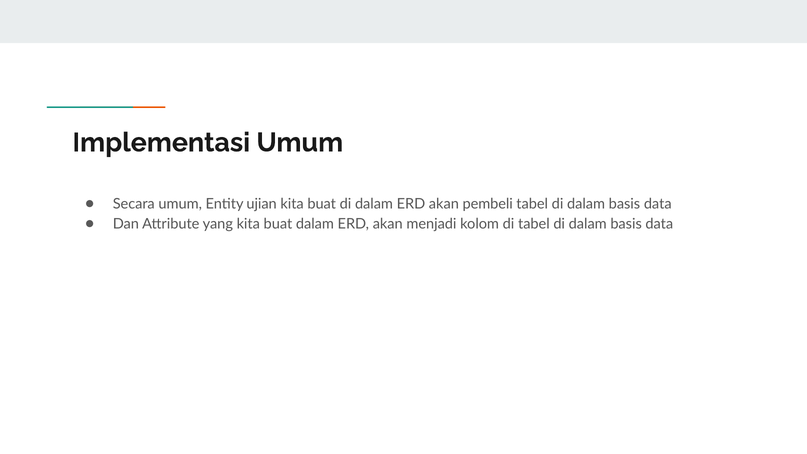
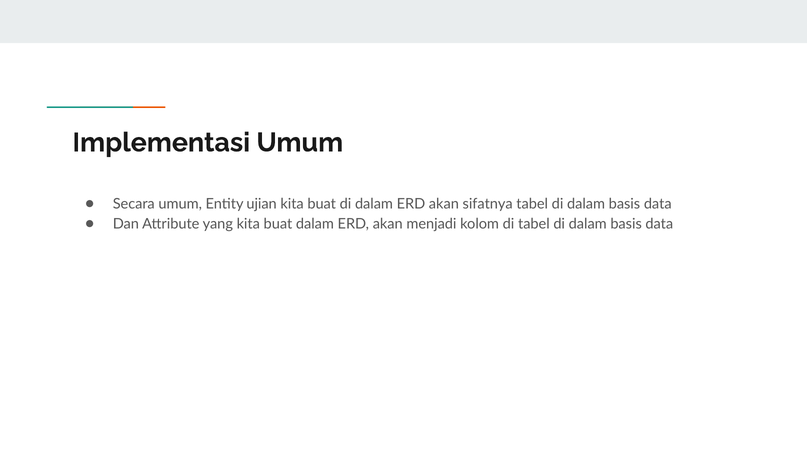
pembeli: pembeli -> sifatnya (488, 204)
